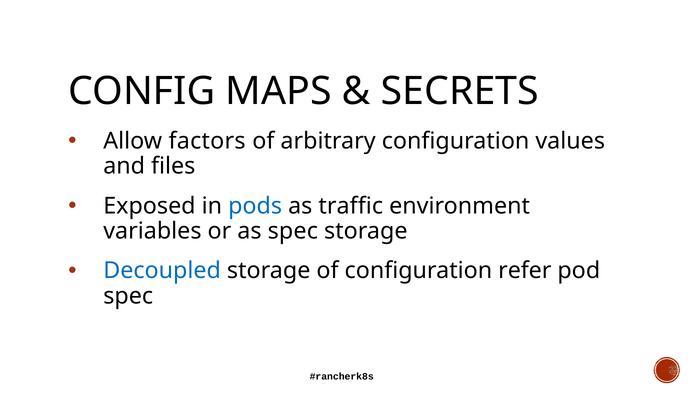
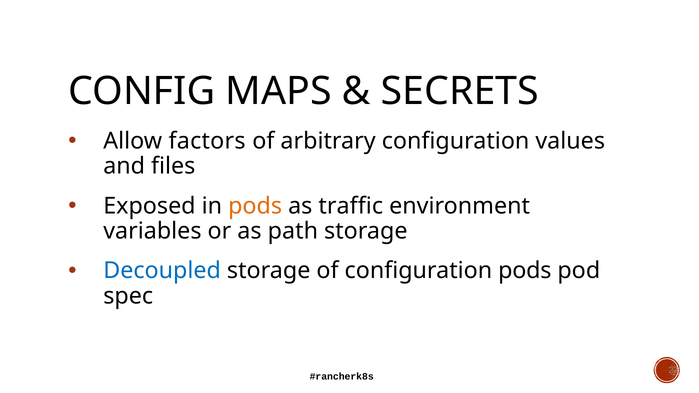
pods colour: blue -> orange (255, 206)
as spec: spec -> path (293, 231)
configuration refer: refer -> pods (525, 271)
